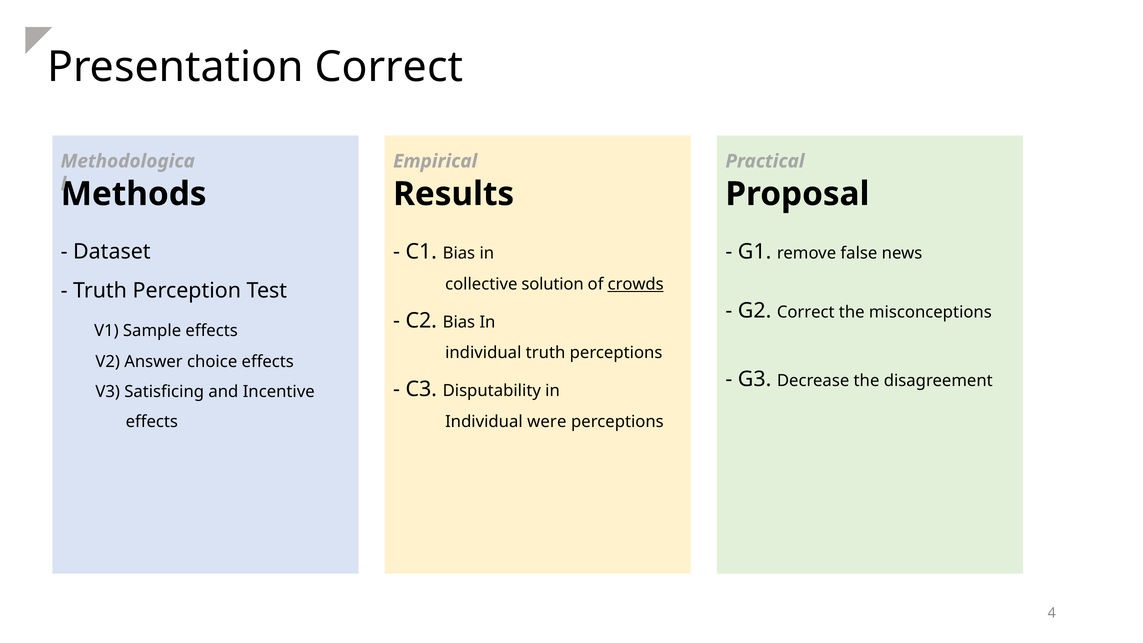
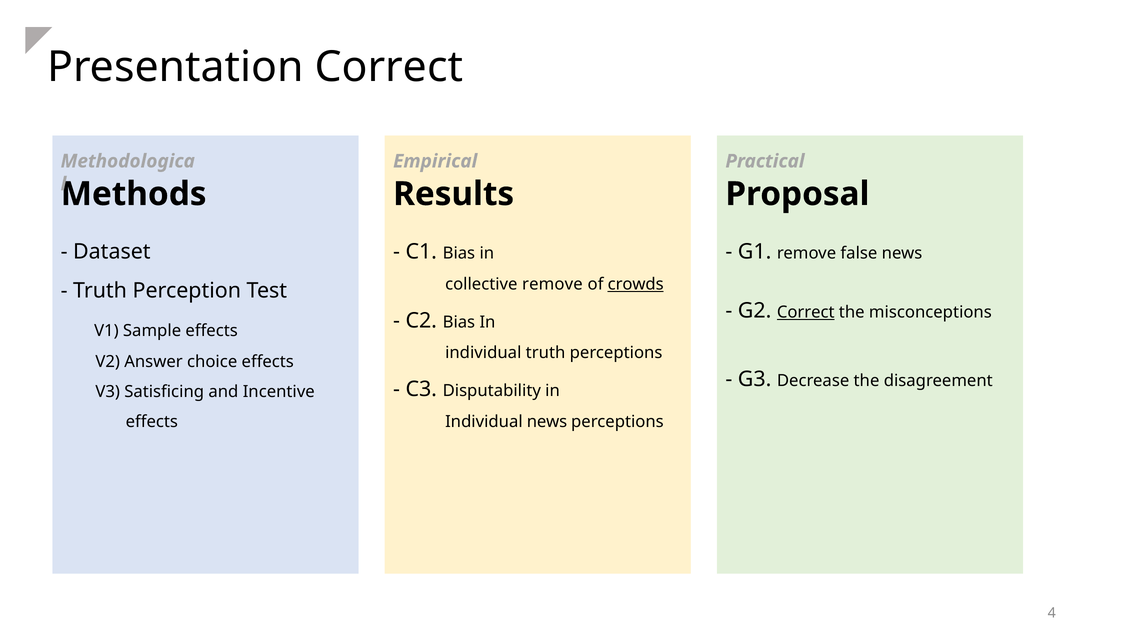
collective solution: solution -> remove (552, 284)
Correct underline: none -> present (806, 312)
Individual were: were -> news (547, 422)
